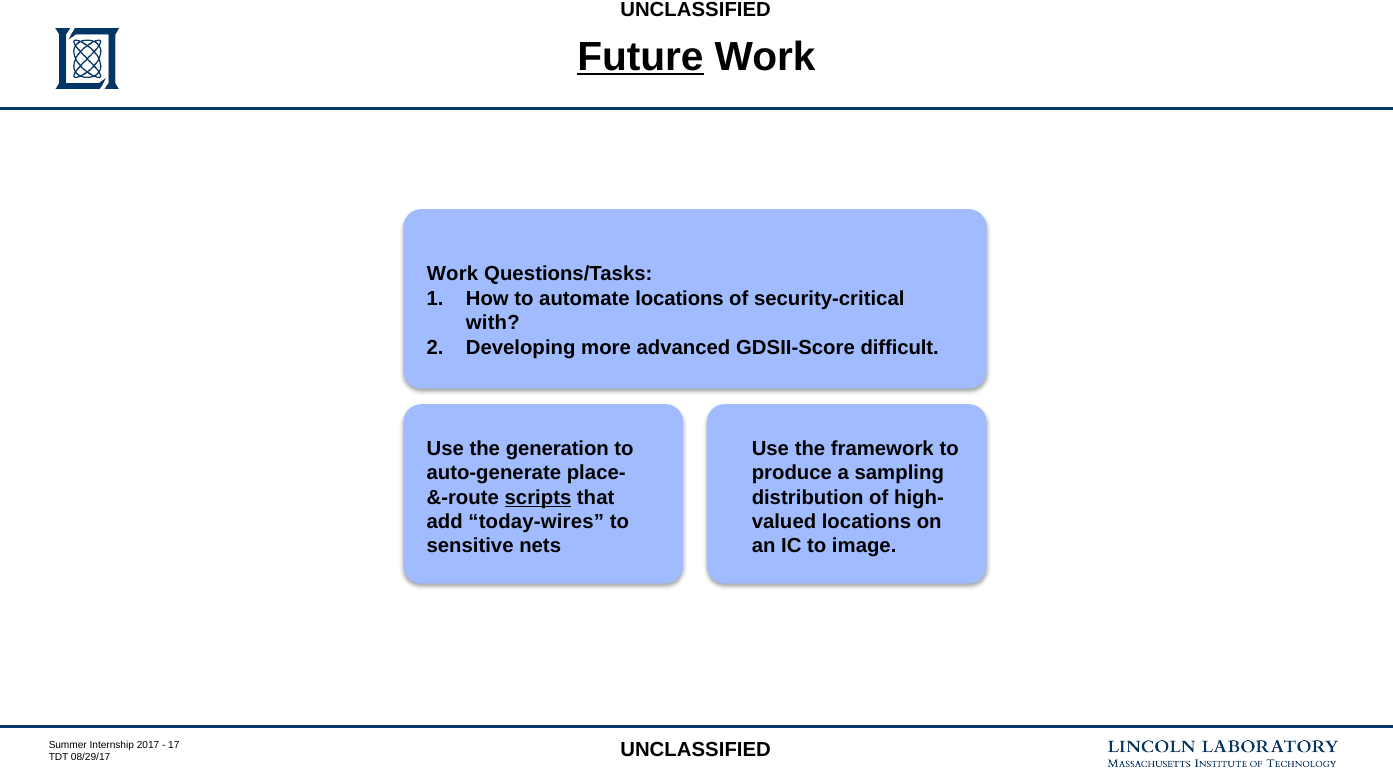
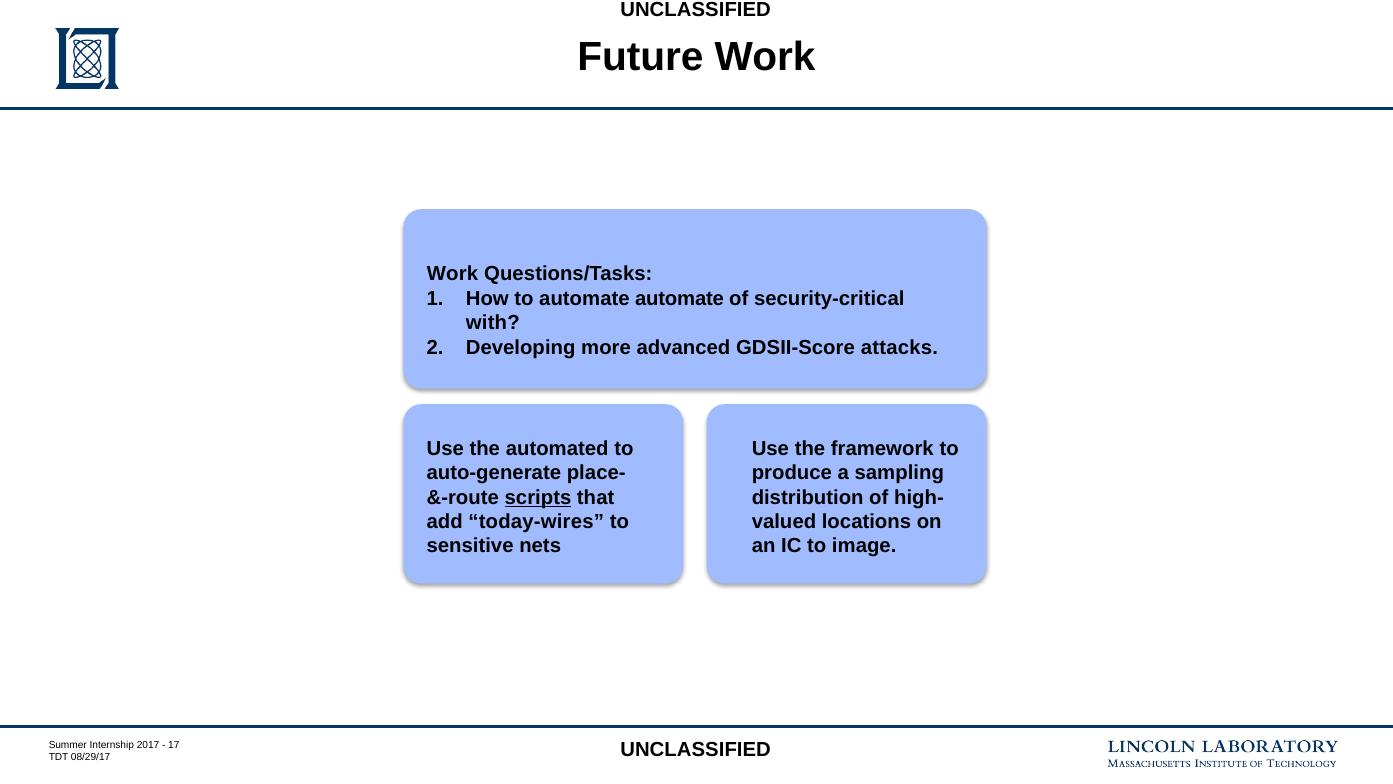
Future underline: present -> none (641, 57)
automate locations: locations -> automate (680, 299)
difficult: difficult -> attacks (899, 347)
generation: generation -> automated (557, 448)
